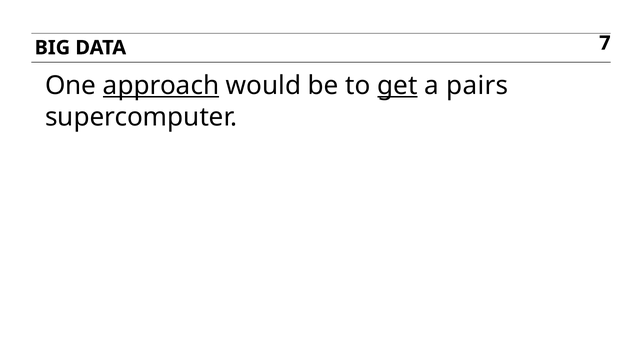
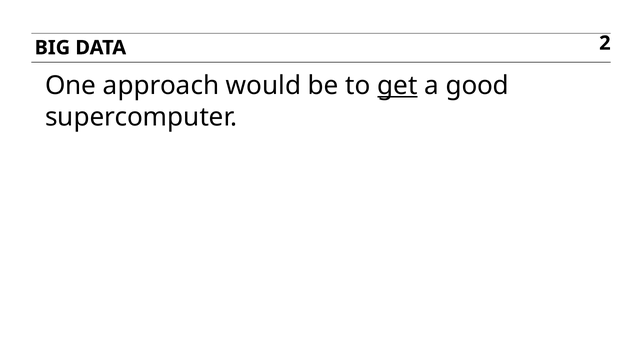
7: 7 -> 2 (605, 43)
approach underline: present -> none (161, 86)
pairs: pairs -> good (477, 86)
